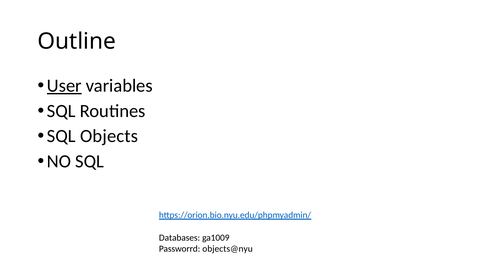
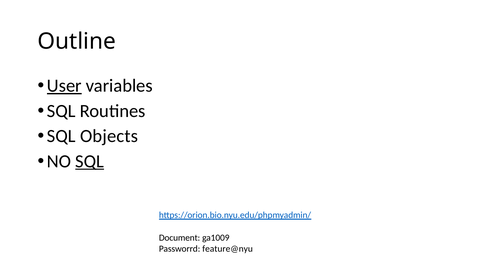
SQL underline: none -> present (90, 161)
Databases: Databases -> Document (180, 238)
objects@nyu: objects@nyu -> feature@nyu (228, 249)
